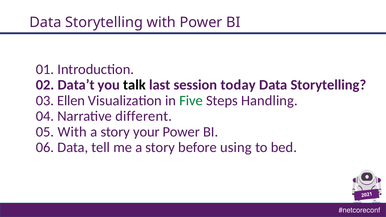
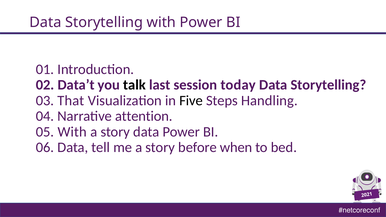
Ellen: Ellen -> That (71, 101)
Five colour: green -> black (191, 101)
different: different -> attention (144, 116)
story your: your -> data (146, 132)
using: using -> when (236, 148)
